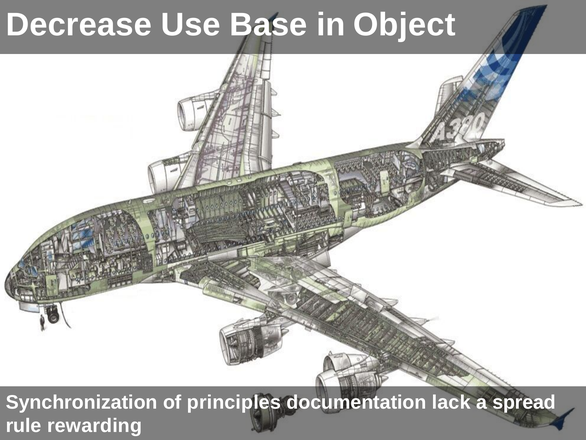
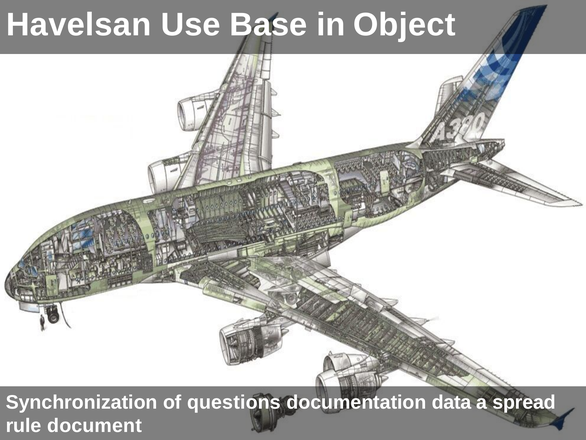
Decrease: Decrease -> Havelsan (79, 25)
principles: principles -> questions (234, 402)
lack: lack -> data (451, 402)
rewarding: rewarding -> document (95, 425)
